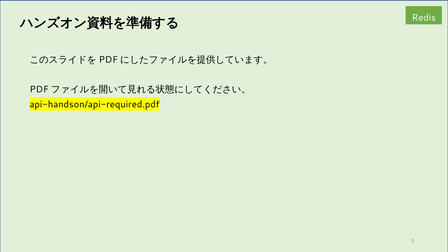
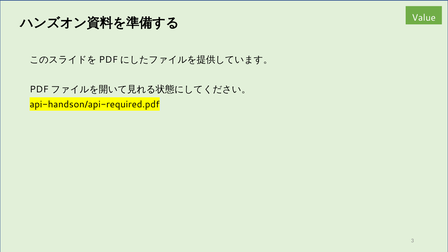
Redis: Redis -> Value (424, 18)
